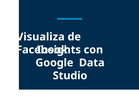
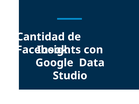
Visualiza: Visualiza -> Cantidad (40, 37)
